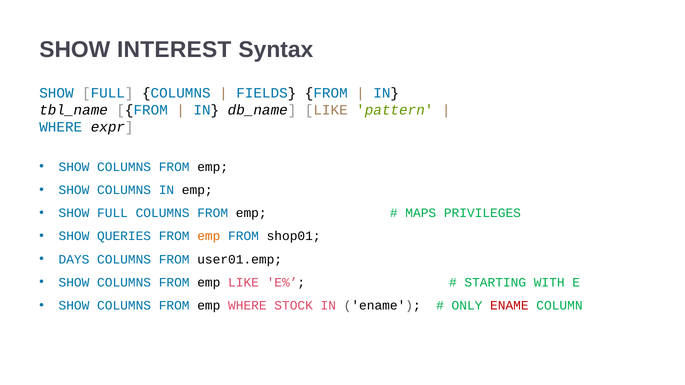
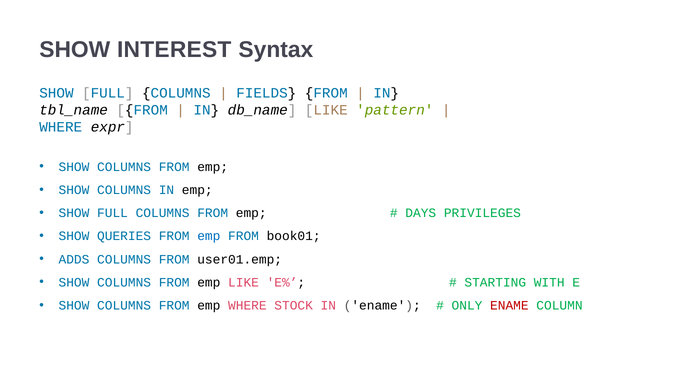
MAPS: MAPS -> DAYS (421, 213)
emp colour: orange -> blue (209, 236)
shop01: shop01 -> book01 (294, 236)
DAYS: DAYS -> ADDS (74, 260)
